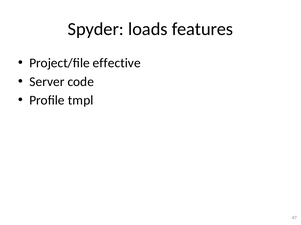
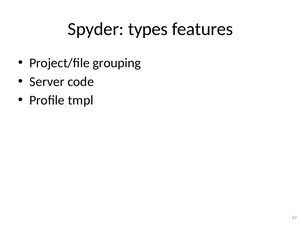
loads: loads -> types (148, 29)
effective: effective -> grouping (117, 63)
